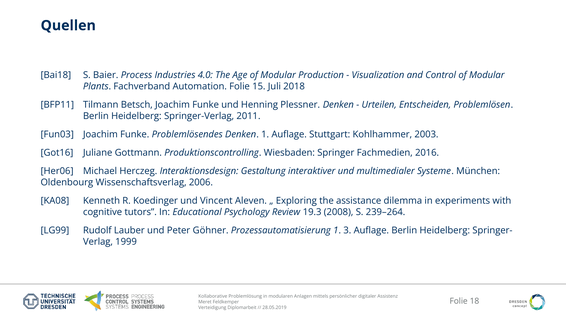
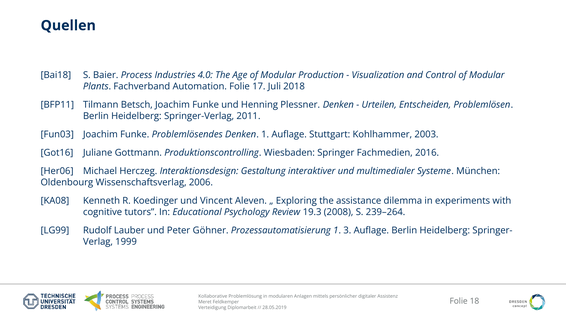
15: 15 -> 17 (259, 86)
